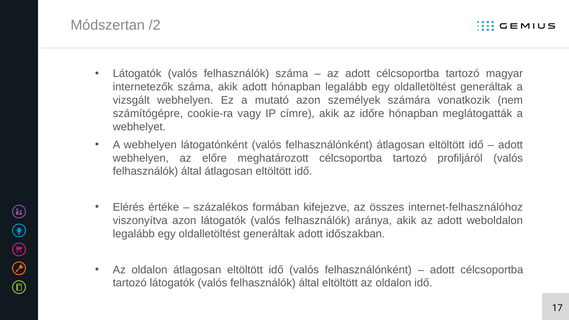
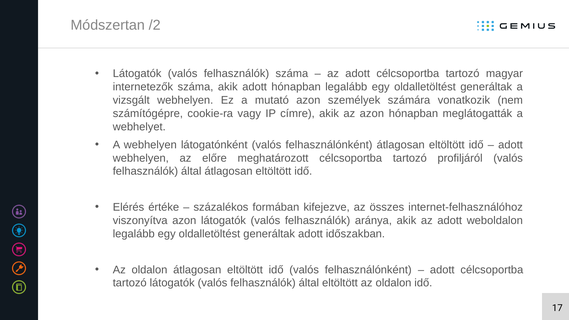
az időre: időre -> azon (372, 114)
